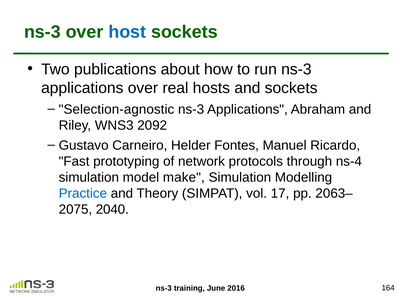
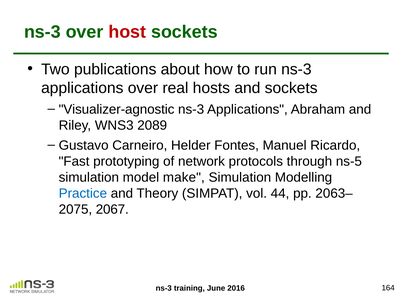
host colour: blue -> red (127, 32)
Selection-agnostic: Selection-agnostic -> Visualizer-agnostic (117, 109)
2092: 2092 -> 2089 (152, 126)
ns-4: ns-4 -> ns-5 (349, 162)
17: 17 -> 44 (280, 194)
2040: 2040 -> 2067 (112, 210)
